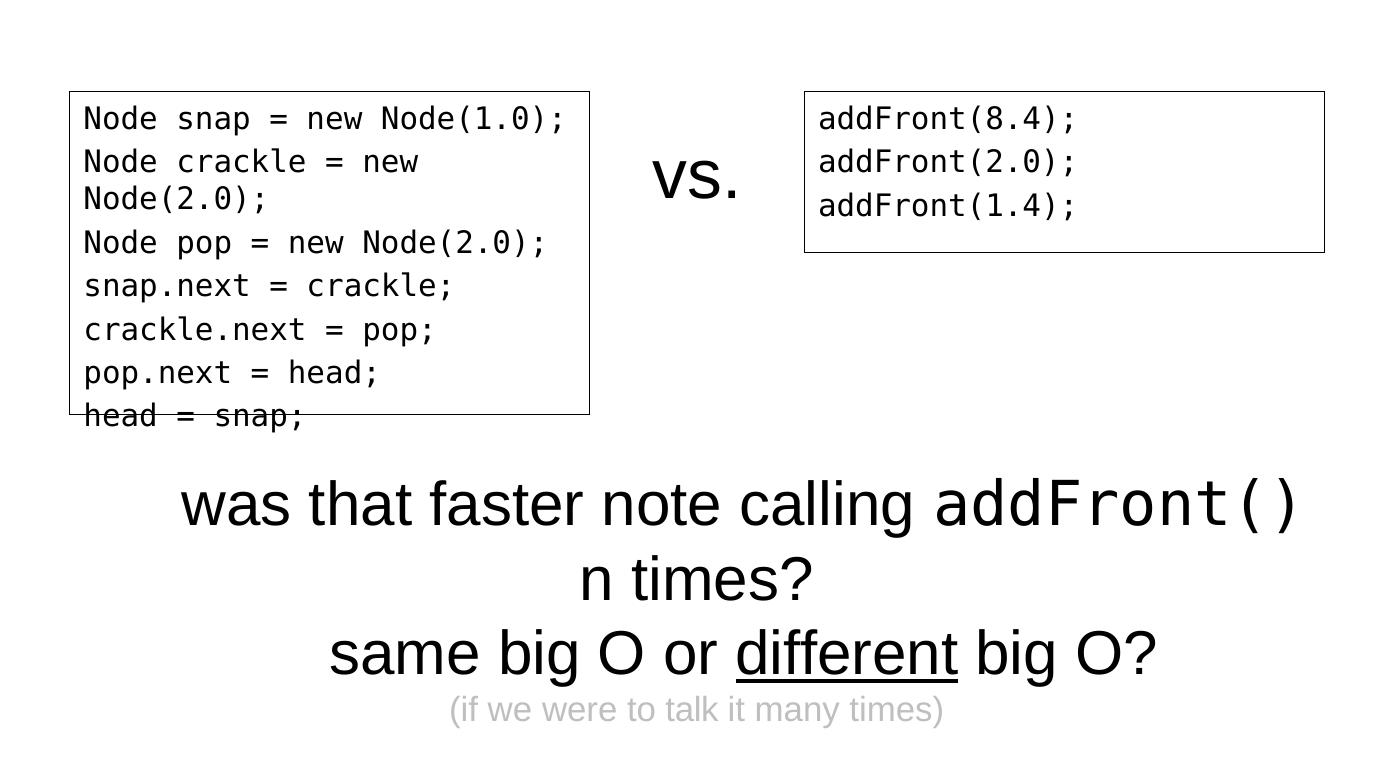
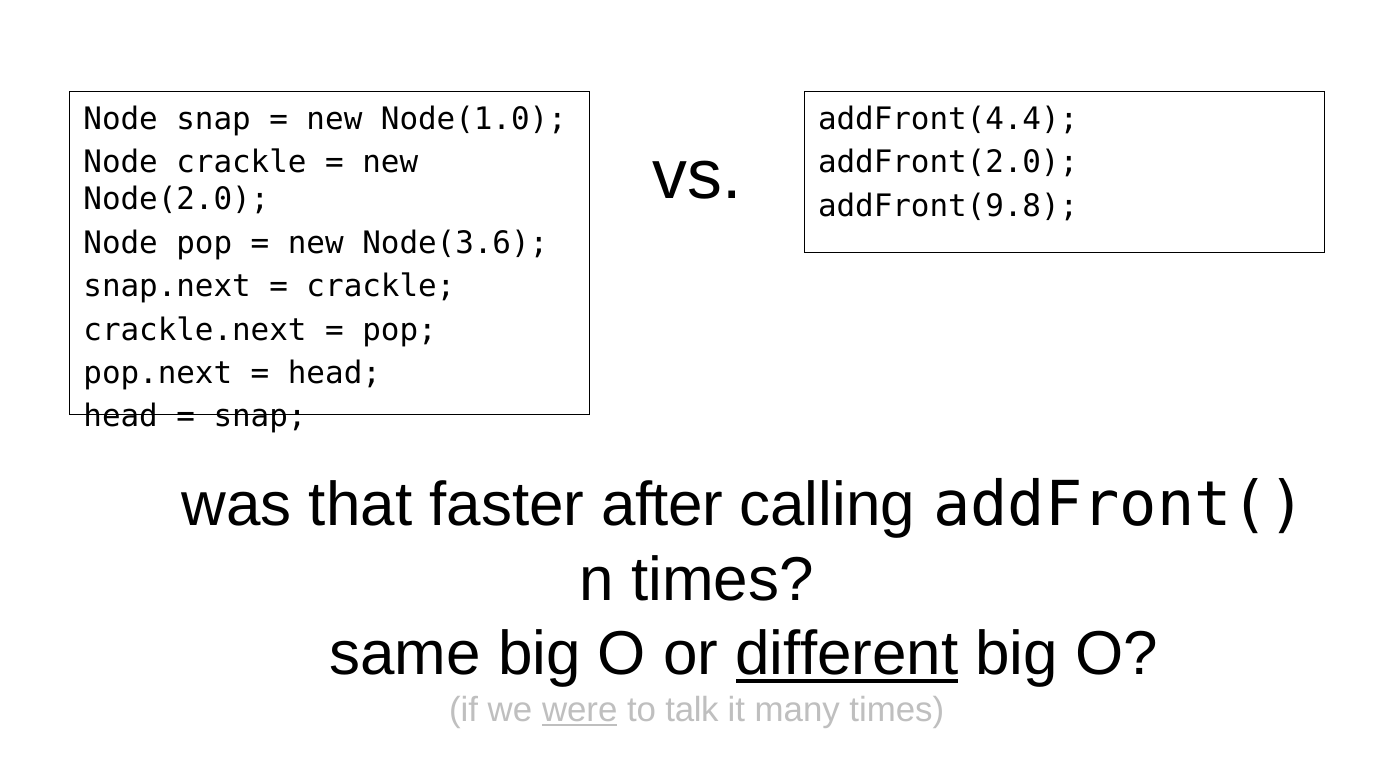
addFront(8.4: addFront(8.4 -> addFront(4.4 (948, 119)
addFront(1.4: addFront(1.4 -> addFront(9.8 (948, 206)
Node(2.0: Node(2.0 -> Node(3.6 (455, 243)
note: note -> after (662, 505)
were underline: none -> present (580, 710)
